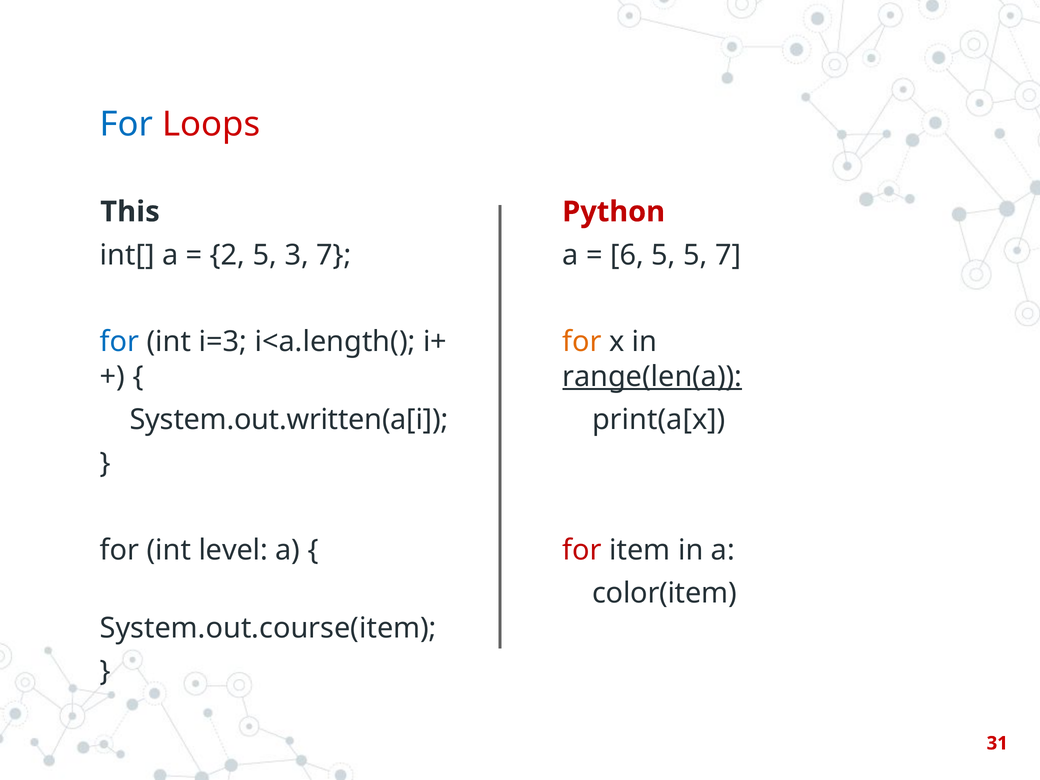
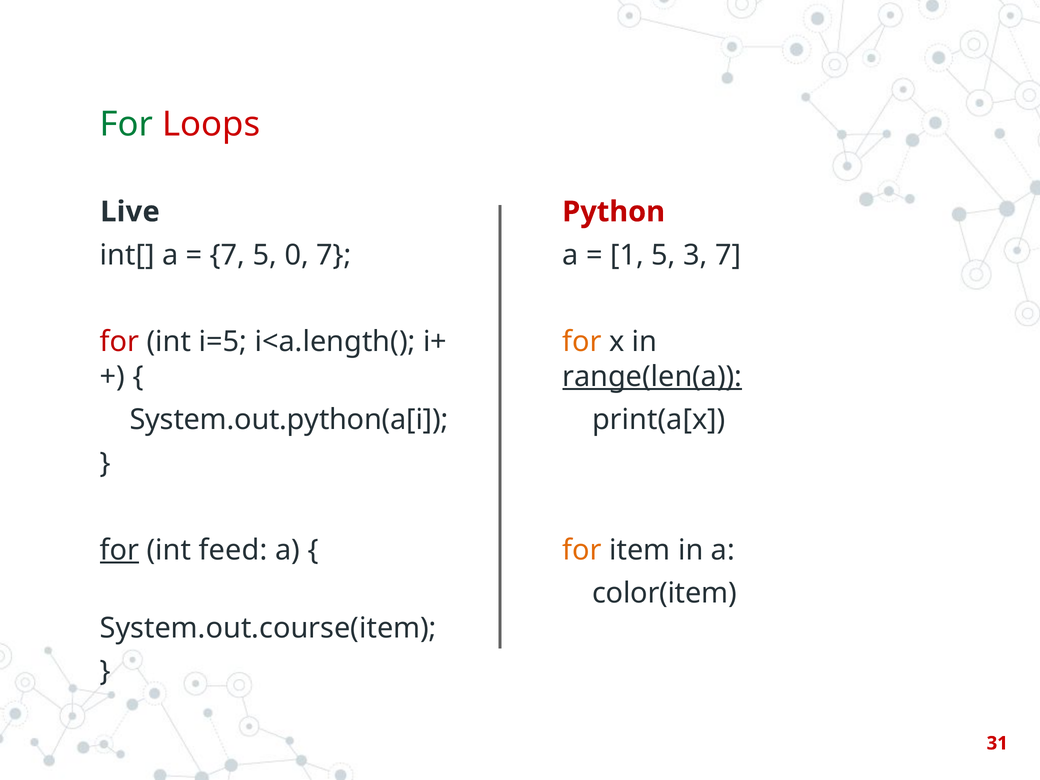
For colour: blue -> green (126, 124)
This: This -> Live (130, 212)
2: 2 -> 7 (227, 255)
3: 3 -> 0 (297, 255)
6: 6 -> 1 (627, 255)
5 5: 5 -> 3 (695, 255)
for colour: blue -> red (120, 342)
i=3: i=3 -> i=5 (223, 342)
System.out.written(a[i: System.out.written(a[i -> System.out.python(a[i (289, 420)
for underline: none -> present (120, 550)
level: level -> feed (233, 550)
for colour: red -> orange (582, 550)
